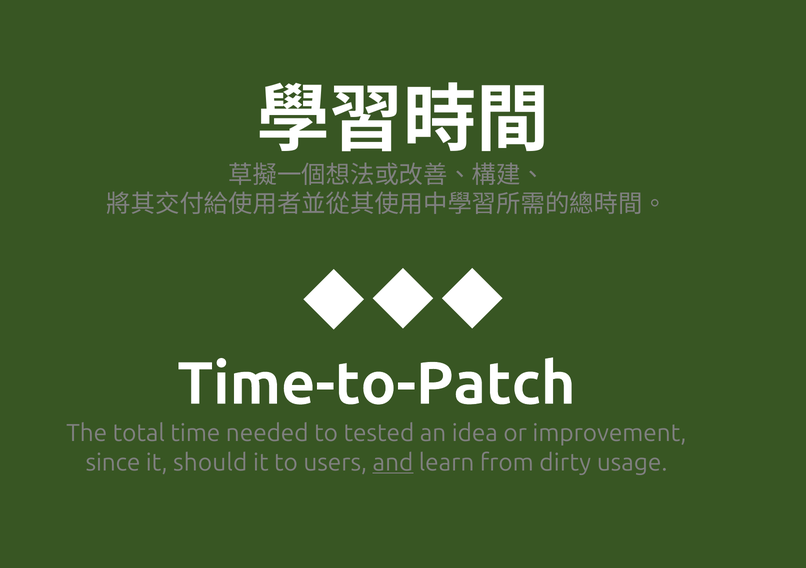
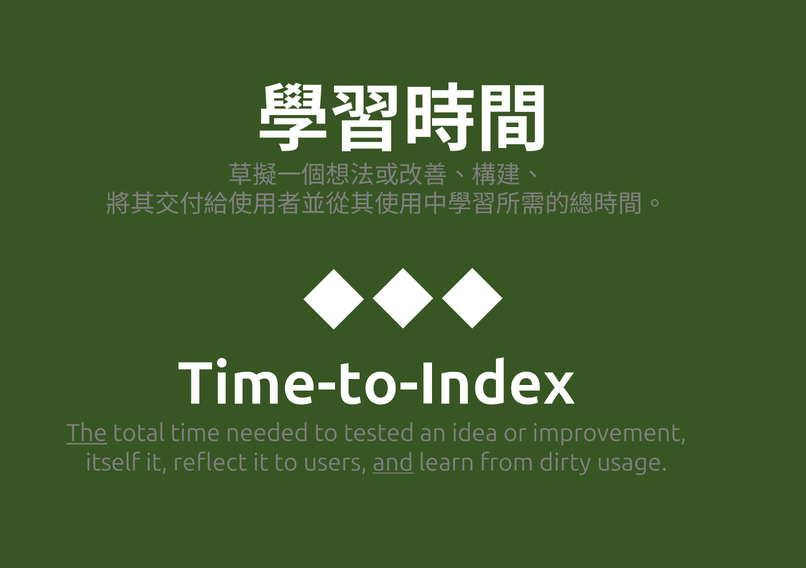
Time-to-Patch: Time-to-Patch -> Time-to-Index (376, 384)
The underline: none -> present (87, 433)
since: since -> itself (113, 463)
should: should -> reflect (210, 463)
